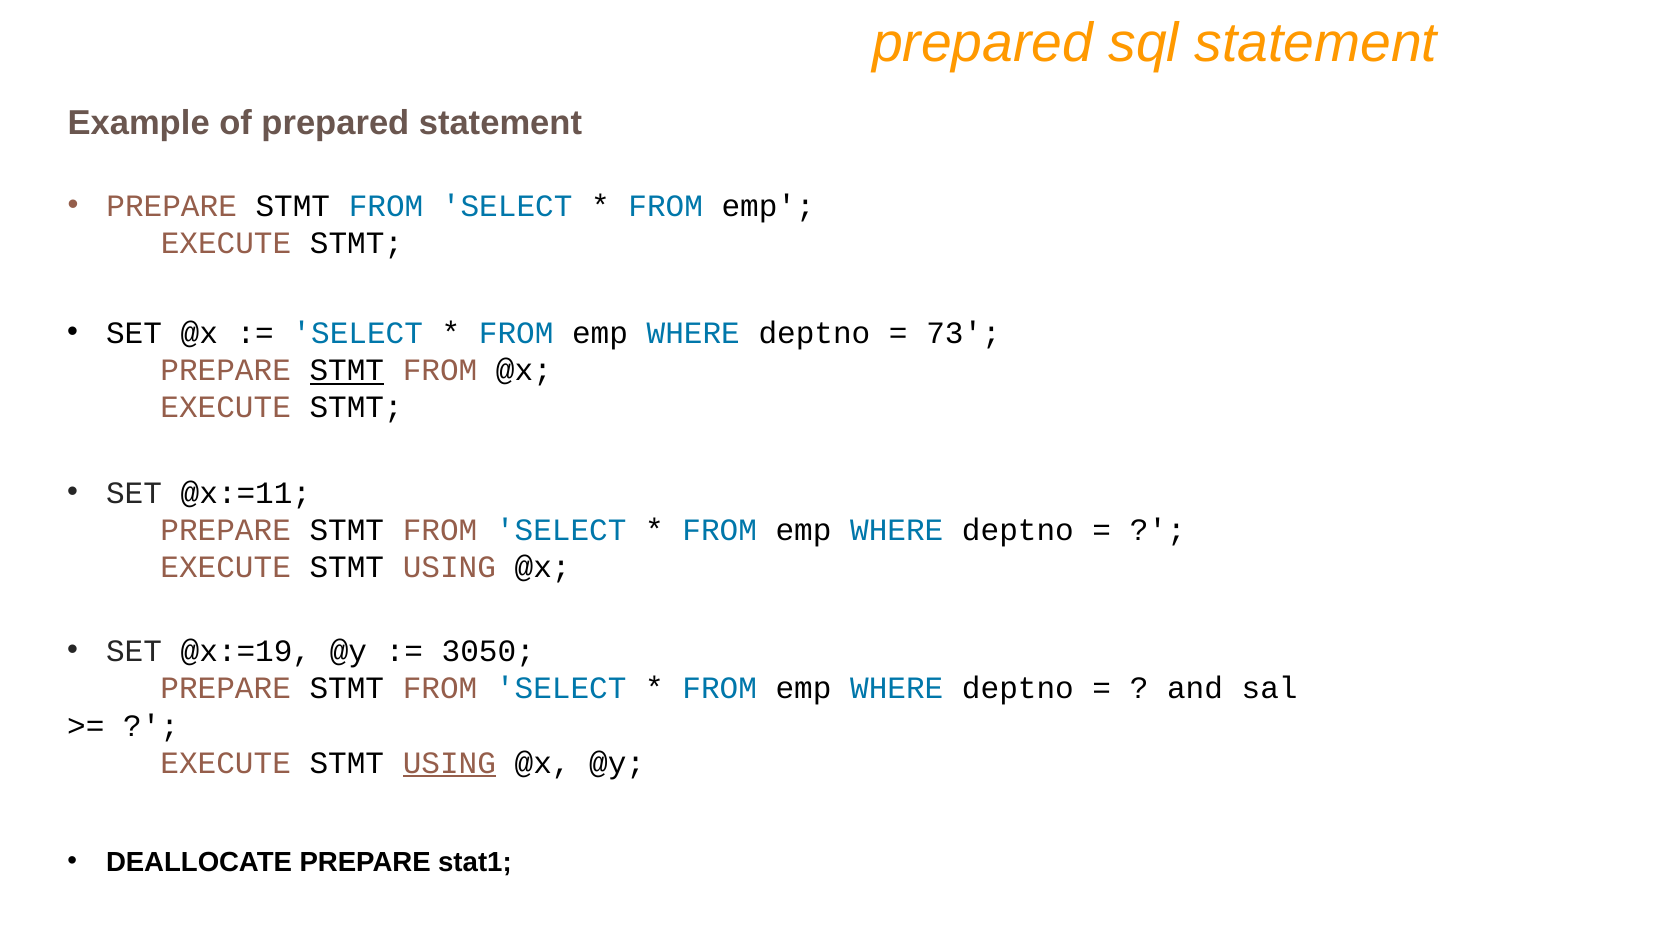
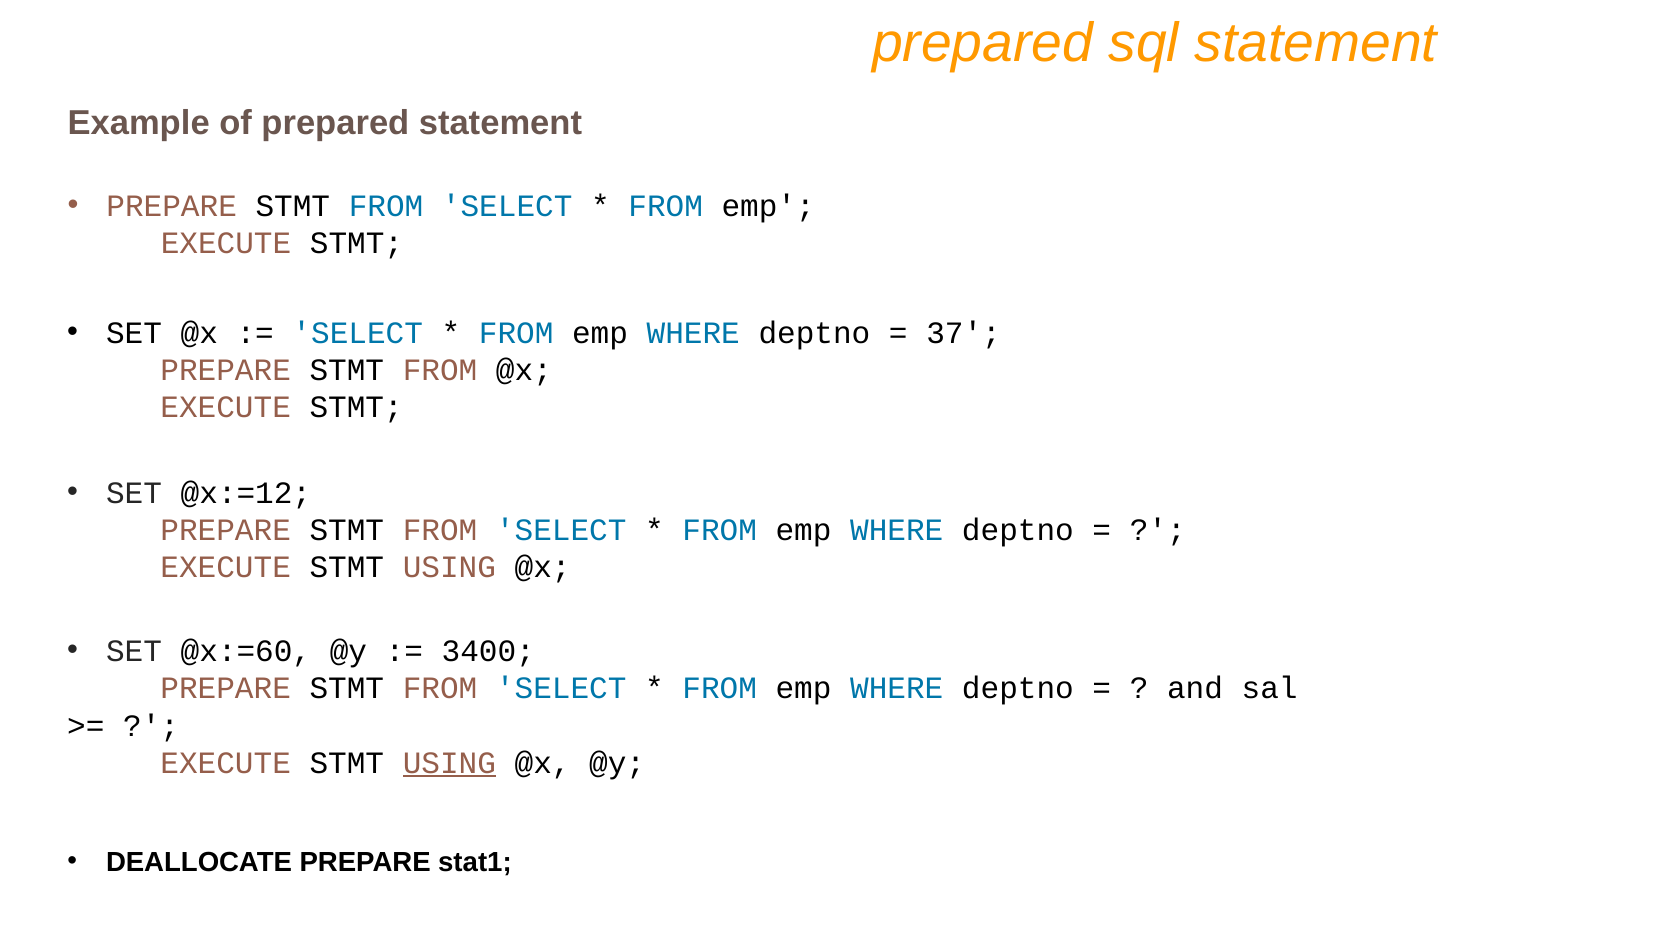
73: 73 -> 37 (964, 333)
STMT underline: present -> none (347, 370)
@x:=11: @x:=11 -> @x:=12 (246, 493)
@x:=19: @x:=19 -> @x:=60 (246, 651)
3050: 3050 -> 3400 (488, 651)
